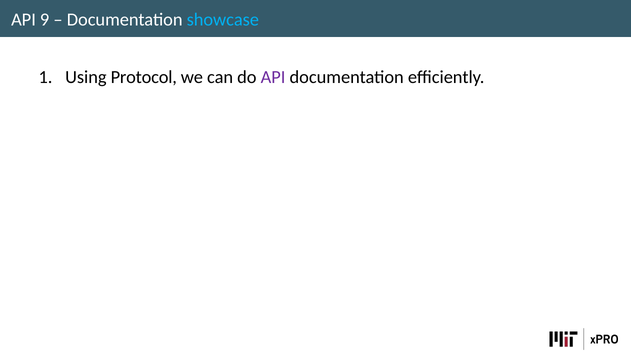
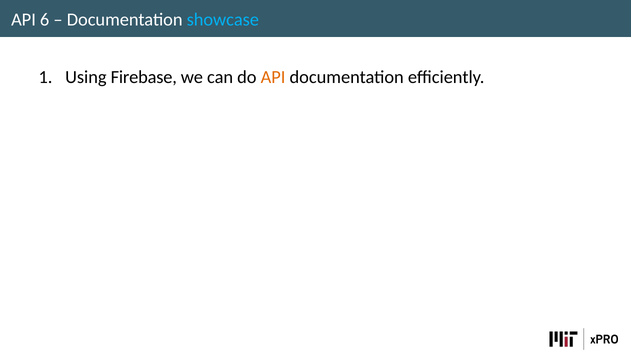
9: 9 -> 6 (45, 20)
Protocol: Protocol -> Firebase (144, 77)
API colour: purple -> orange (273, 77)
